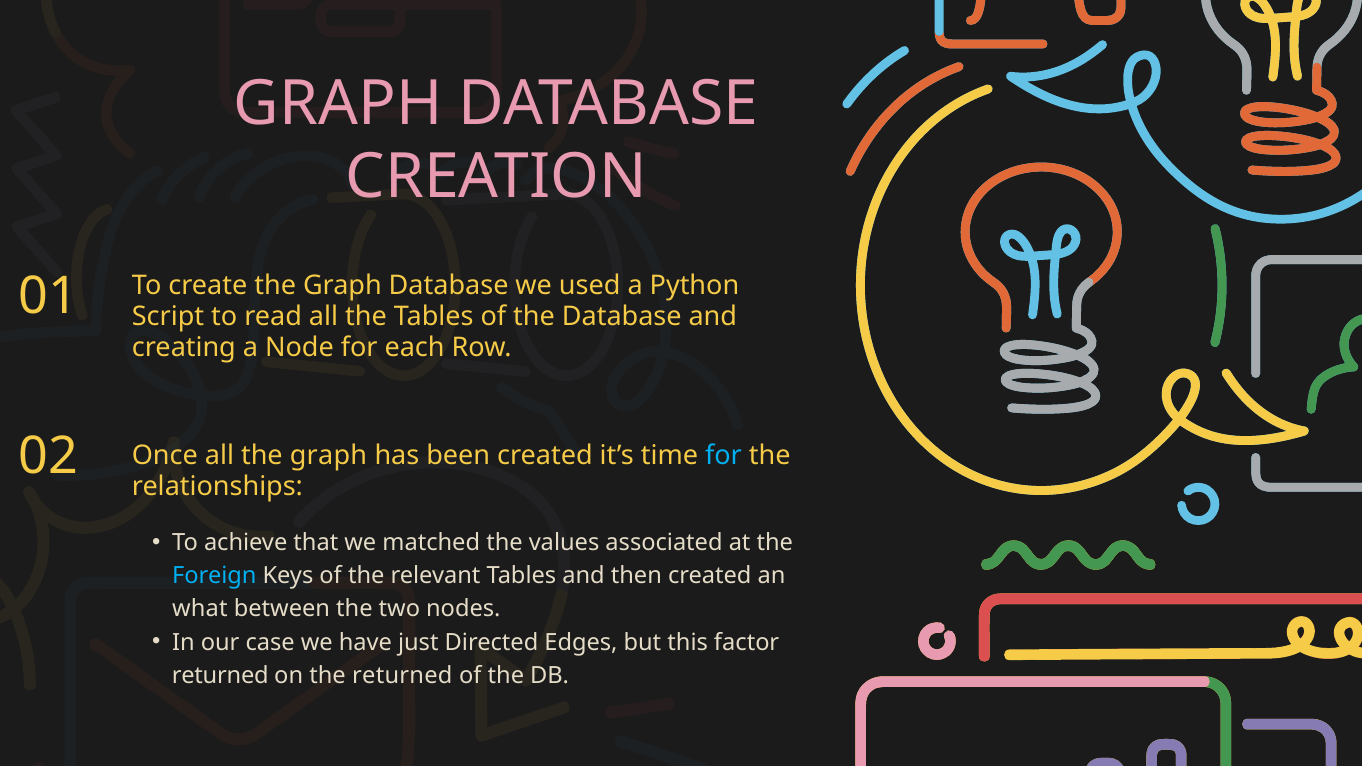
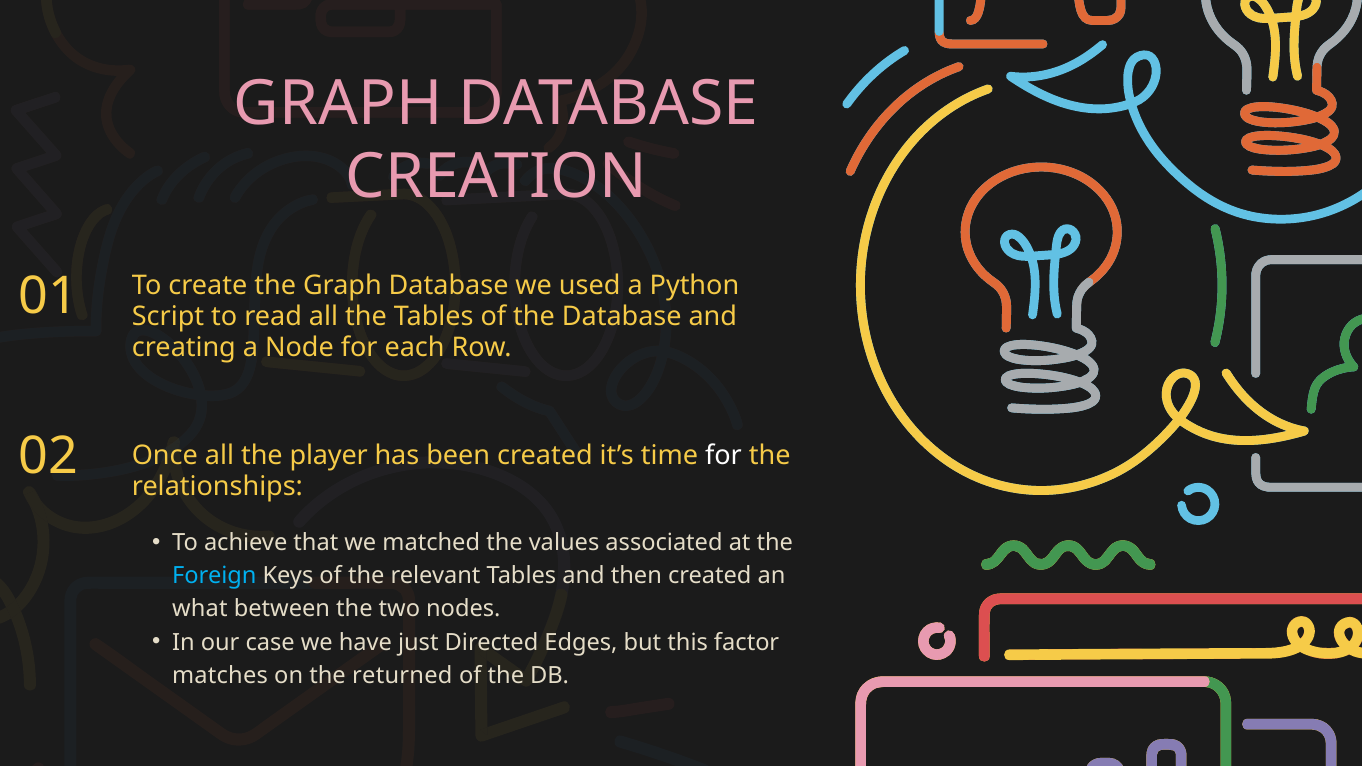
all the graph: graph -> player (329, 456)
for colour: light blue -> white (723, 456)
returned: returned -> matches (220, 675)
